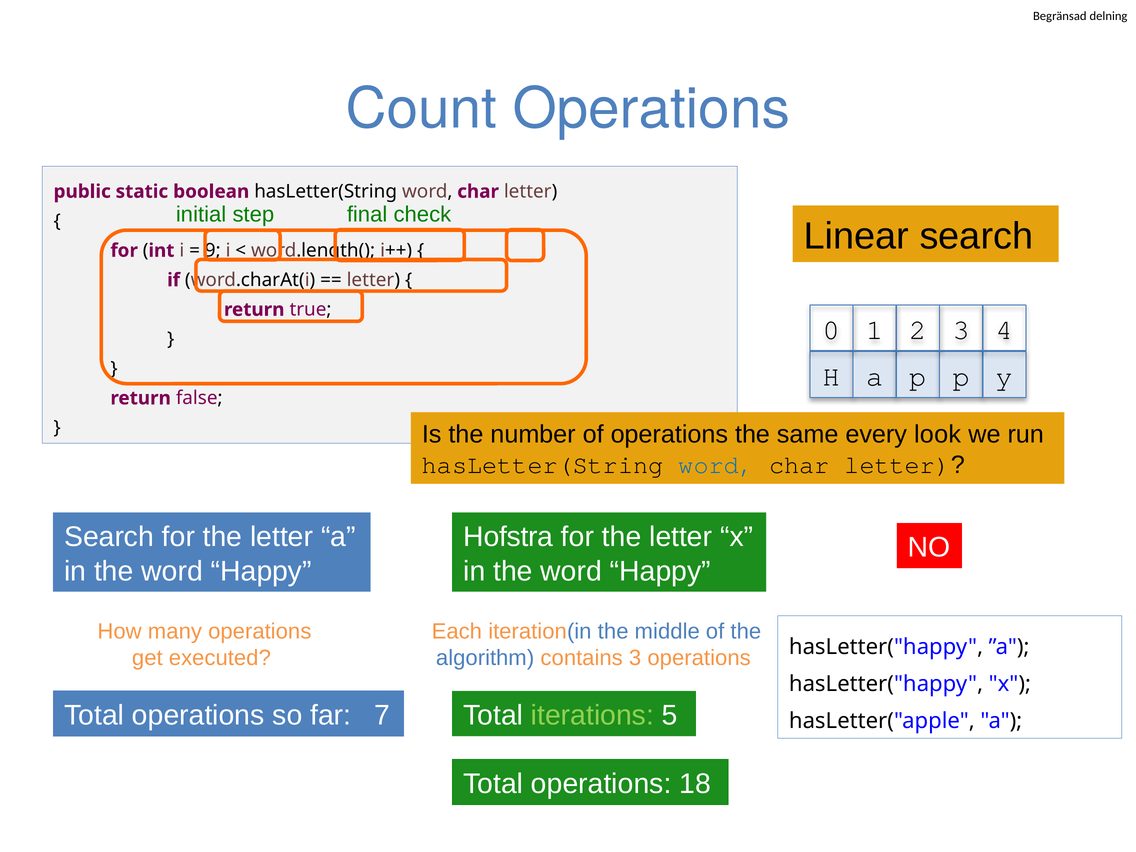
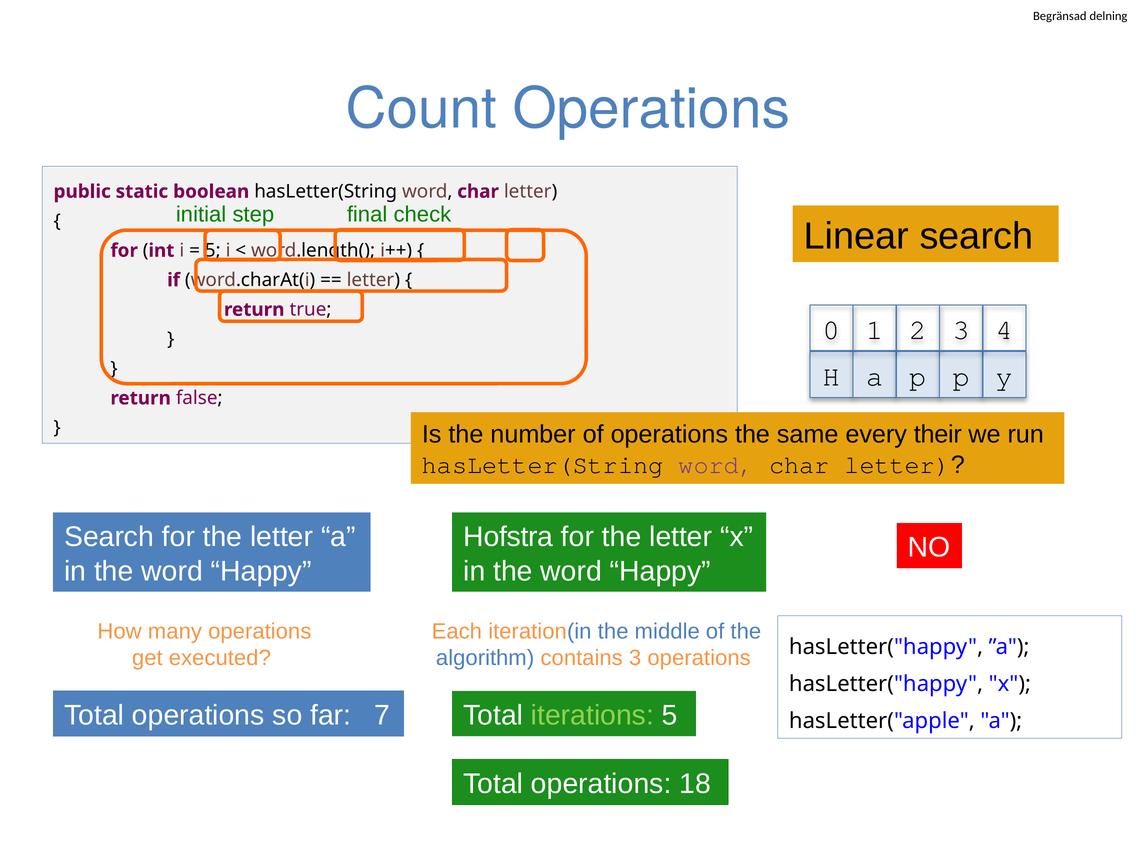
9: 9 -> 5 (213, 251)
look: look -> their (938, 435)
word colour: blue -> purple (716, 465)
